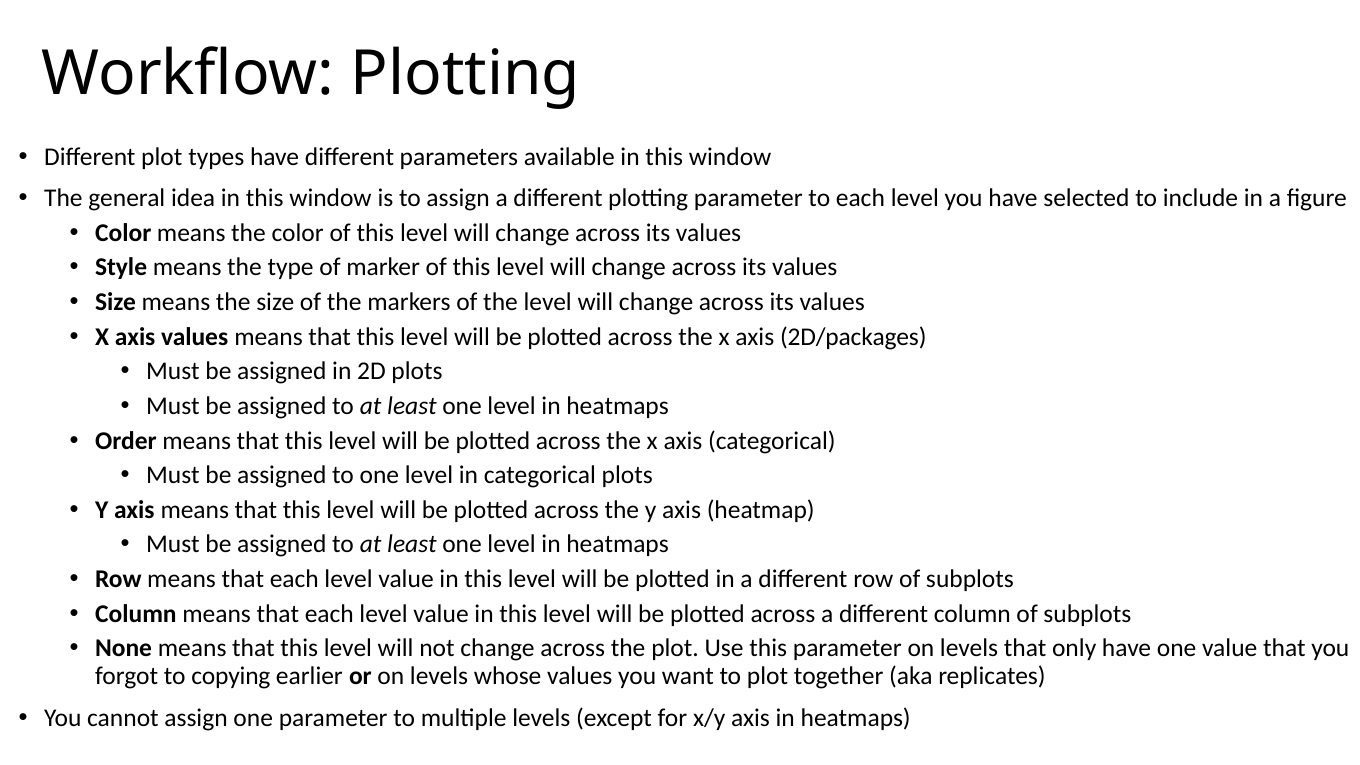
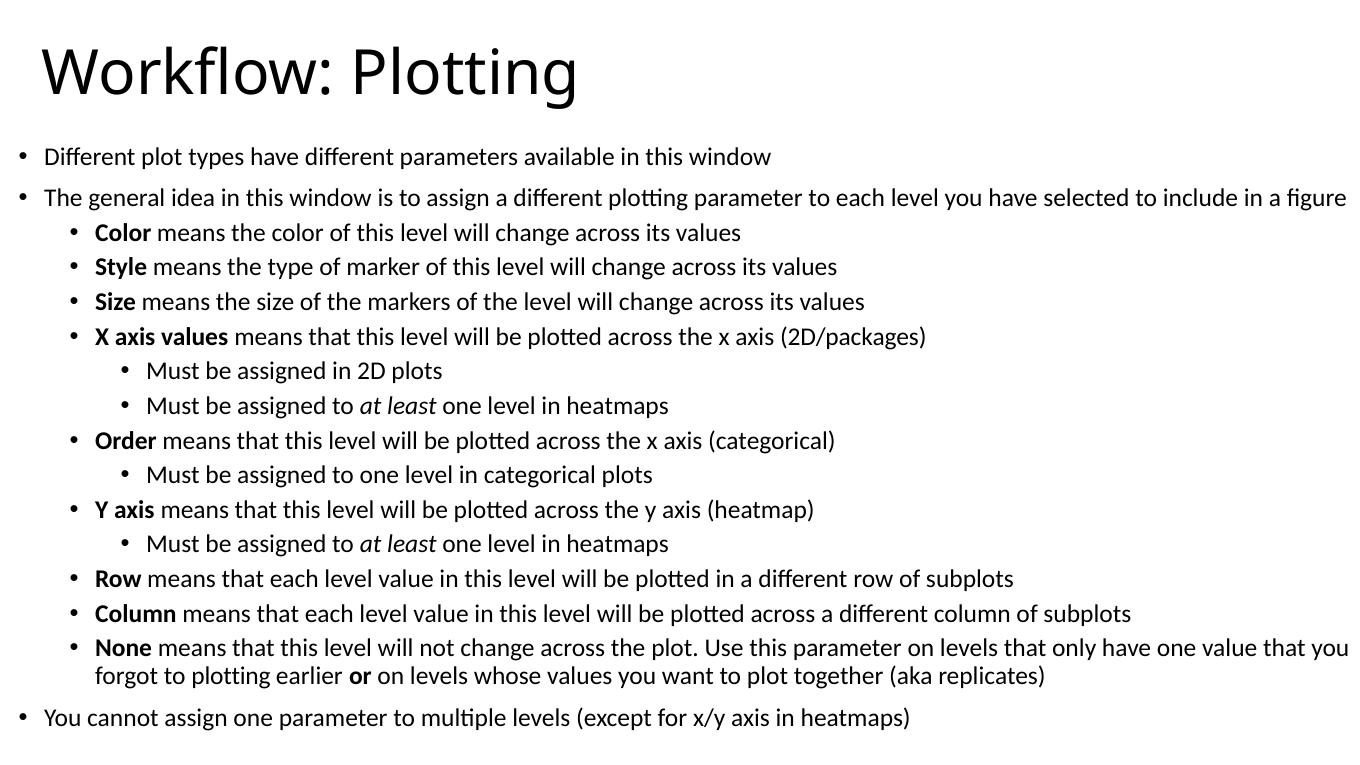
to copying: copying -> plotting (231, 676)
